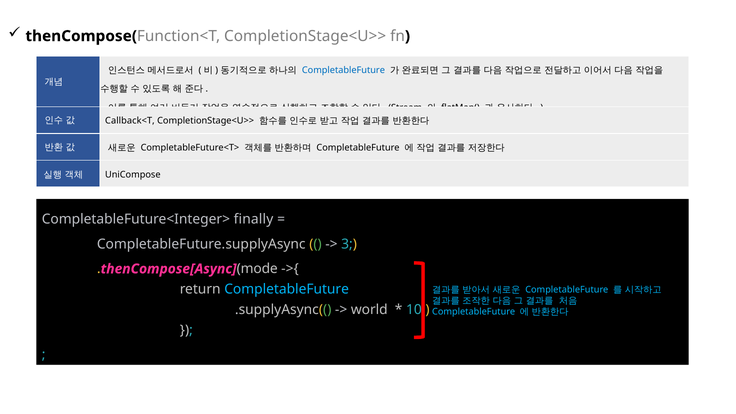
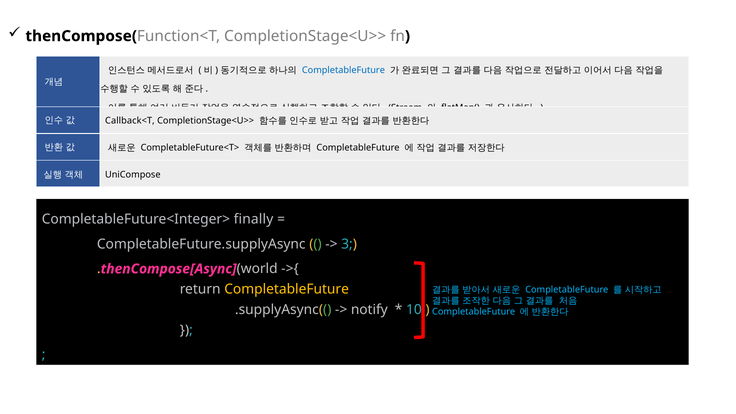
mode: mode -> world (257, 269)
CompletableFuture colour: light blue -> yellow (287, 289)
world: world -> notify (369, 310)
